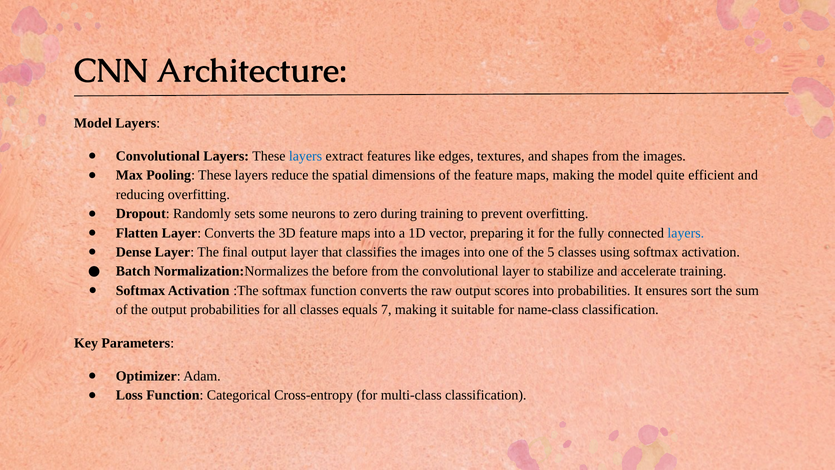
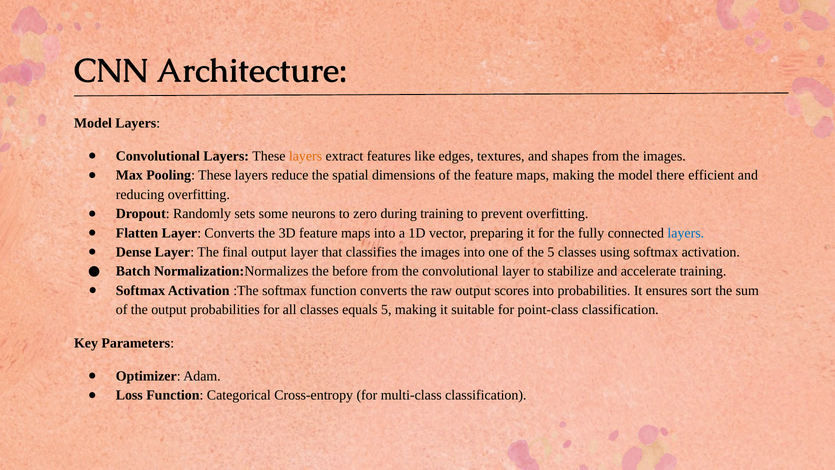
layers colour: blue -> orange (306, 156)
quite: quite -> there (670, 175)
equals 7: 7 -> 5 (386, 310)
name-class: name-class -> point-class (548, 310)
